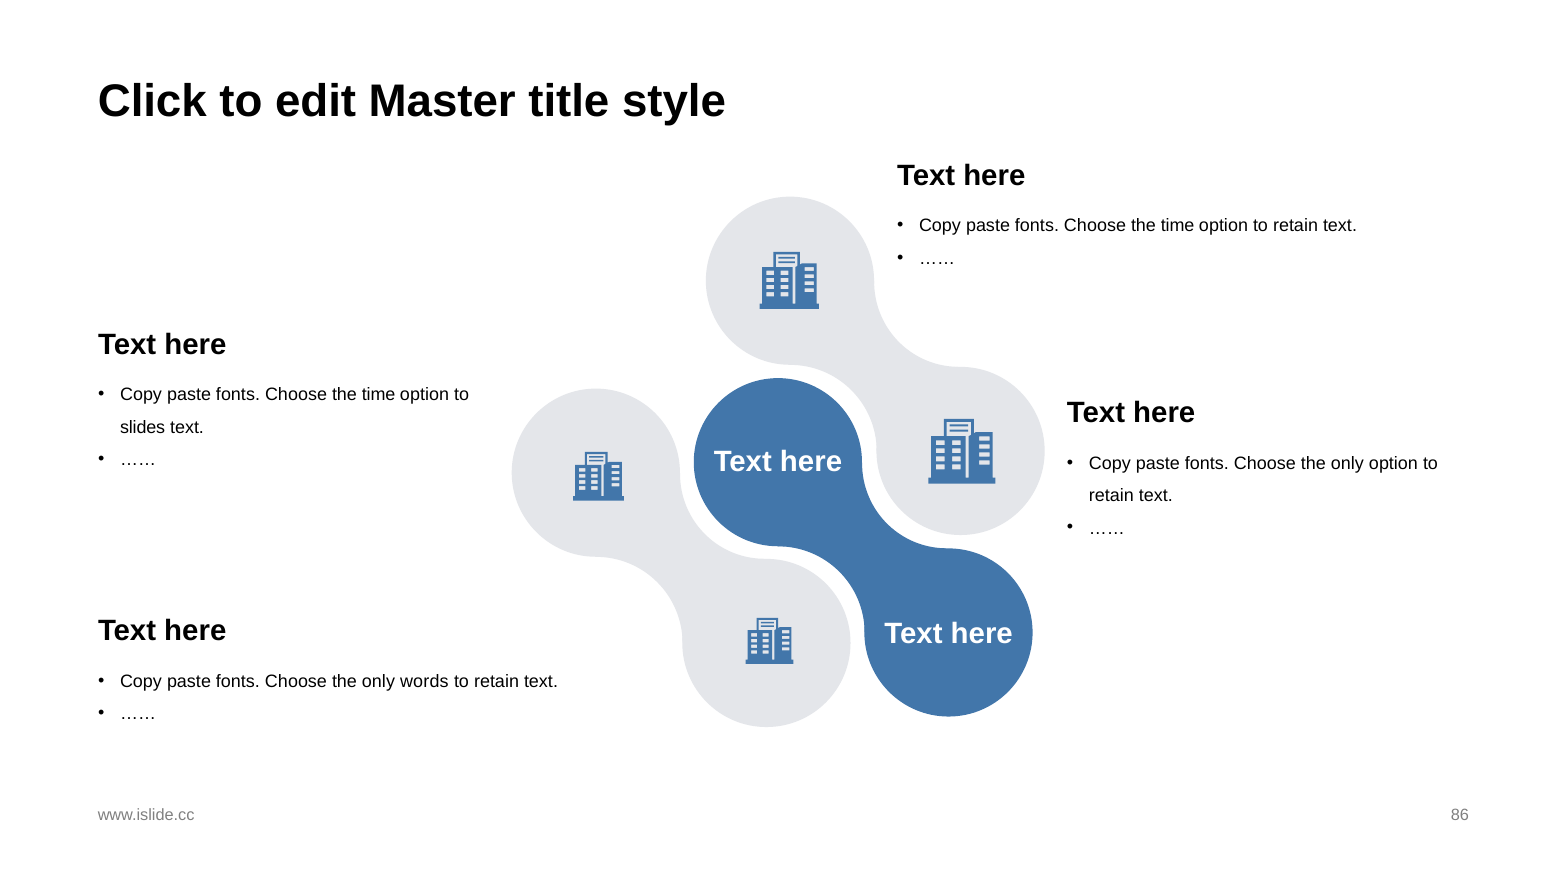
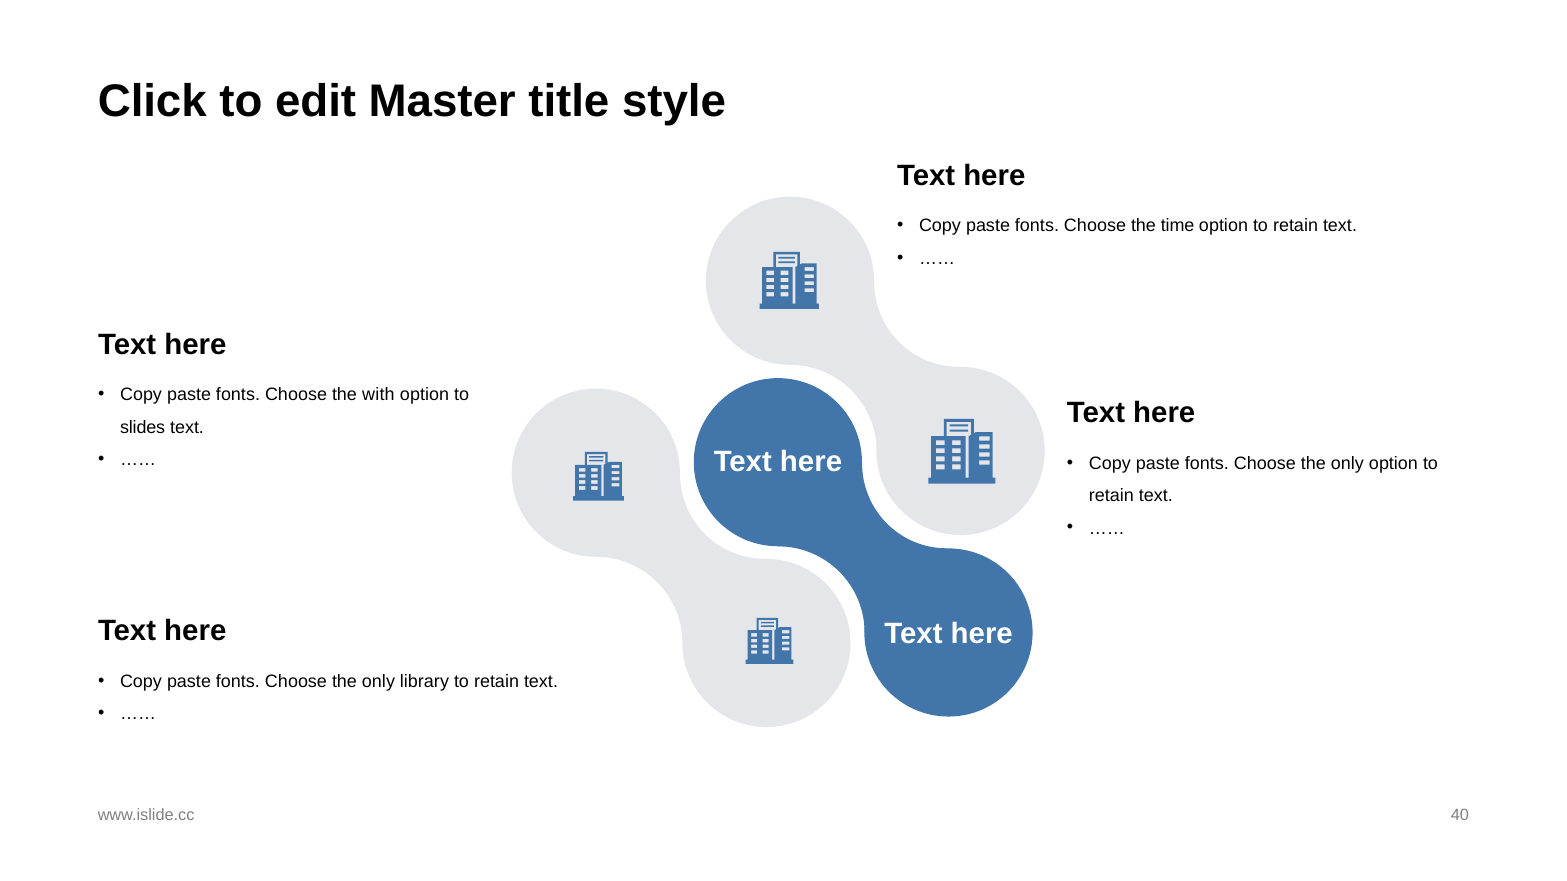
time: time -> with (378, 395)
words: words -> library (424, 682)
86: 86 -> 40 (1460, 816)
